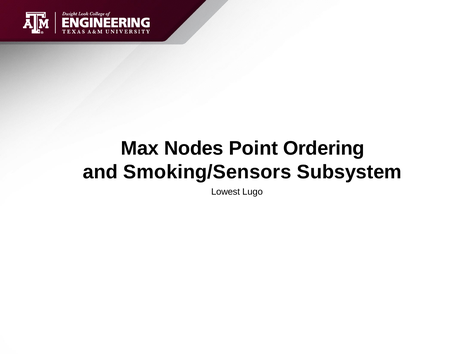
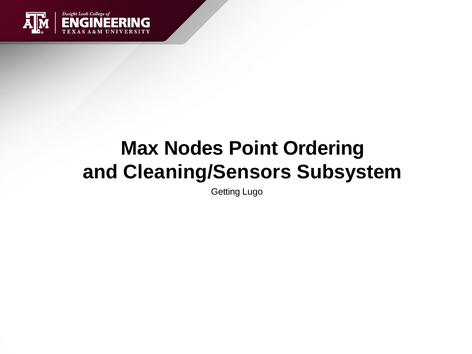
Smoking/Sensors: Smoking/Sensors -> Cleaning/Sensors (207, 172)
Lowest: Lowest -> Getting (226, 192)
